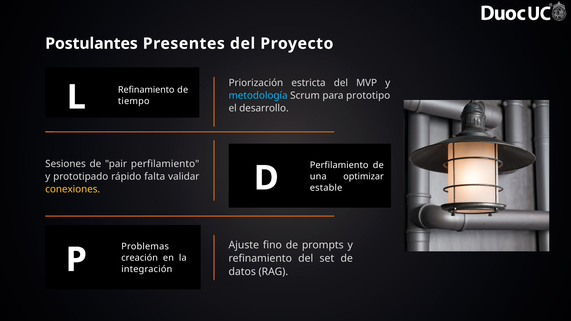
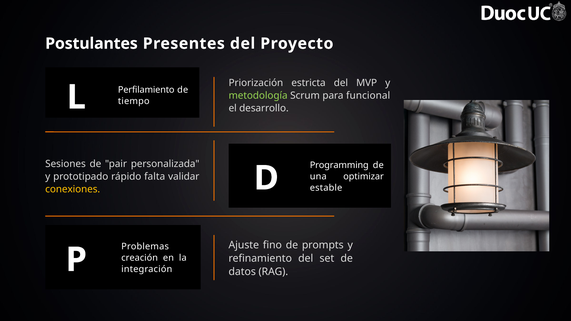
Refinamiento: Refinamiento -> Perfilamiento (146, 90)
metodología colour: light blue -> light green (258, 96)
prototipo: prototipo -> funcional (368, 96)
pair perfilamiento: perfilamiento -> personalizada (165, 164)
Perfilamiento: Perfilamiento -> Programming (339, 165)
